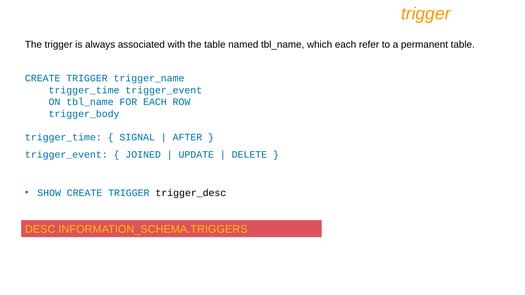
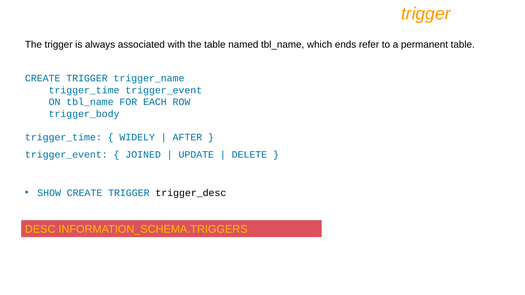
which each: each -> ends (346, 45)
SIGNAL: SIGNAL -> WIDELY (137, 138)
